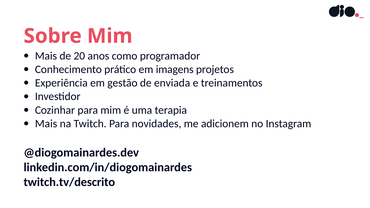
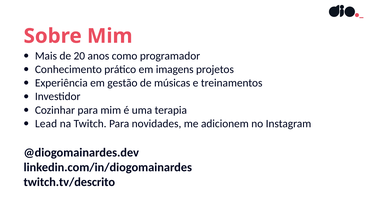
enviada: enviada -> músicas (172, 83)
Mais: Mais -> Lead (46, 124)
